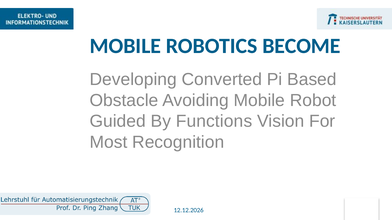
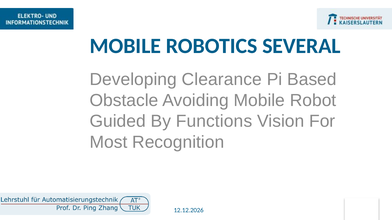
BECOME: BECOME -> SEVERAL (301, 46)
Converted: Converted -> Clearance (222, 80)
